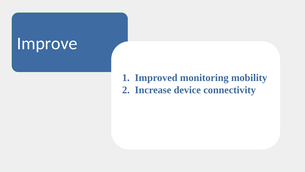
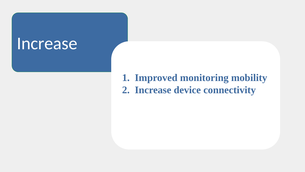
Improve: Improve -> Increase (47, 43)
